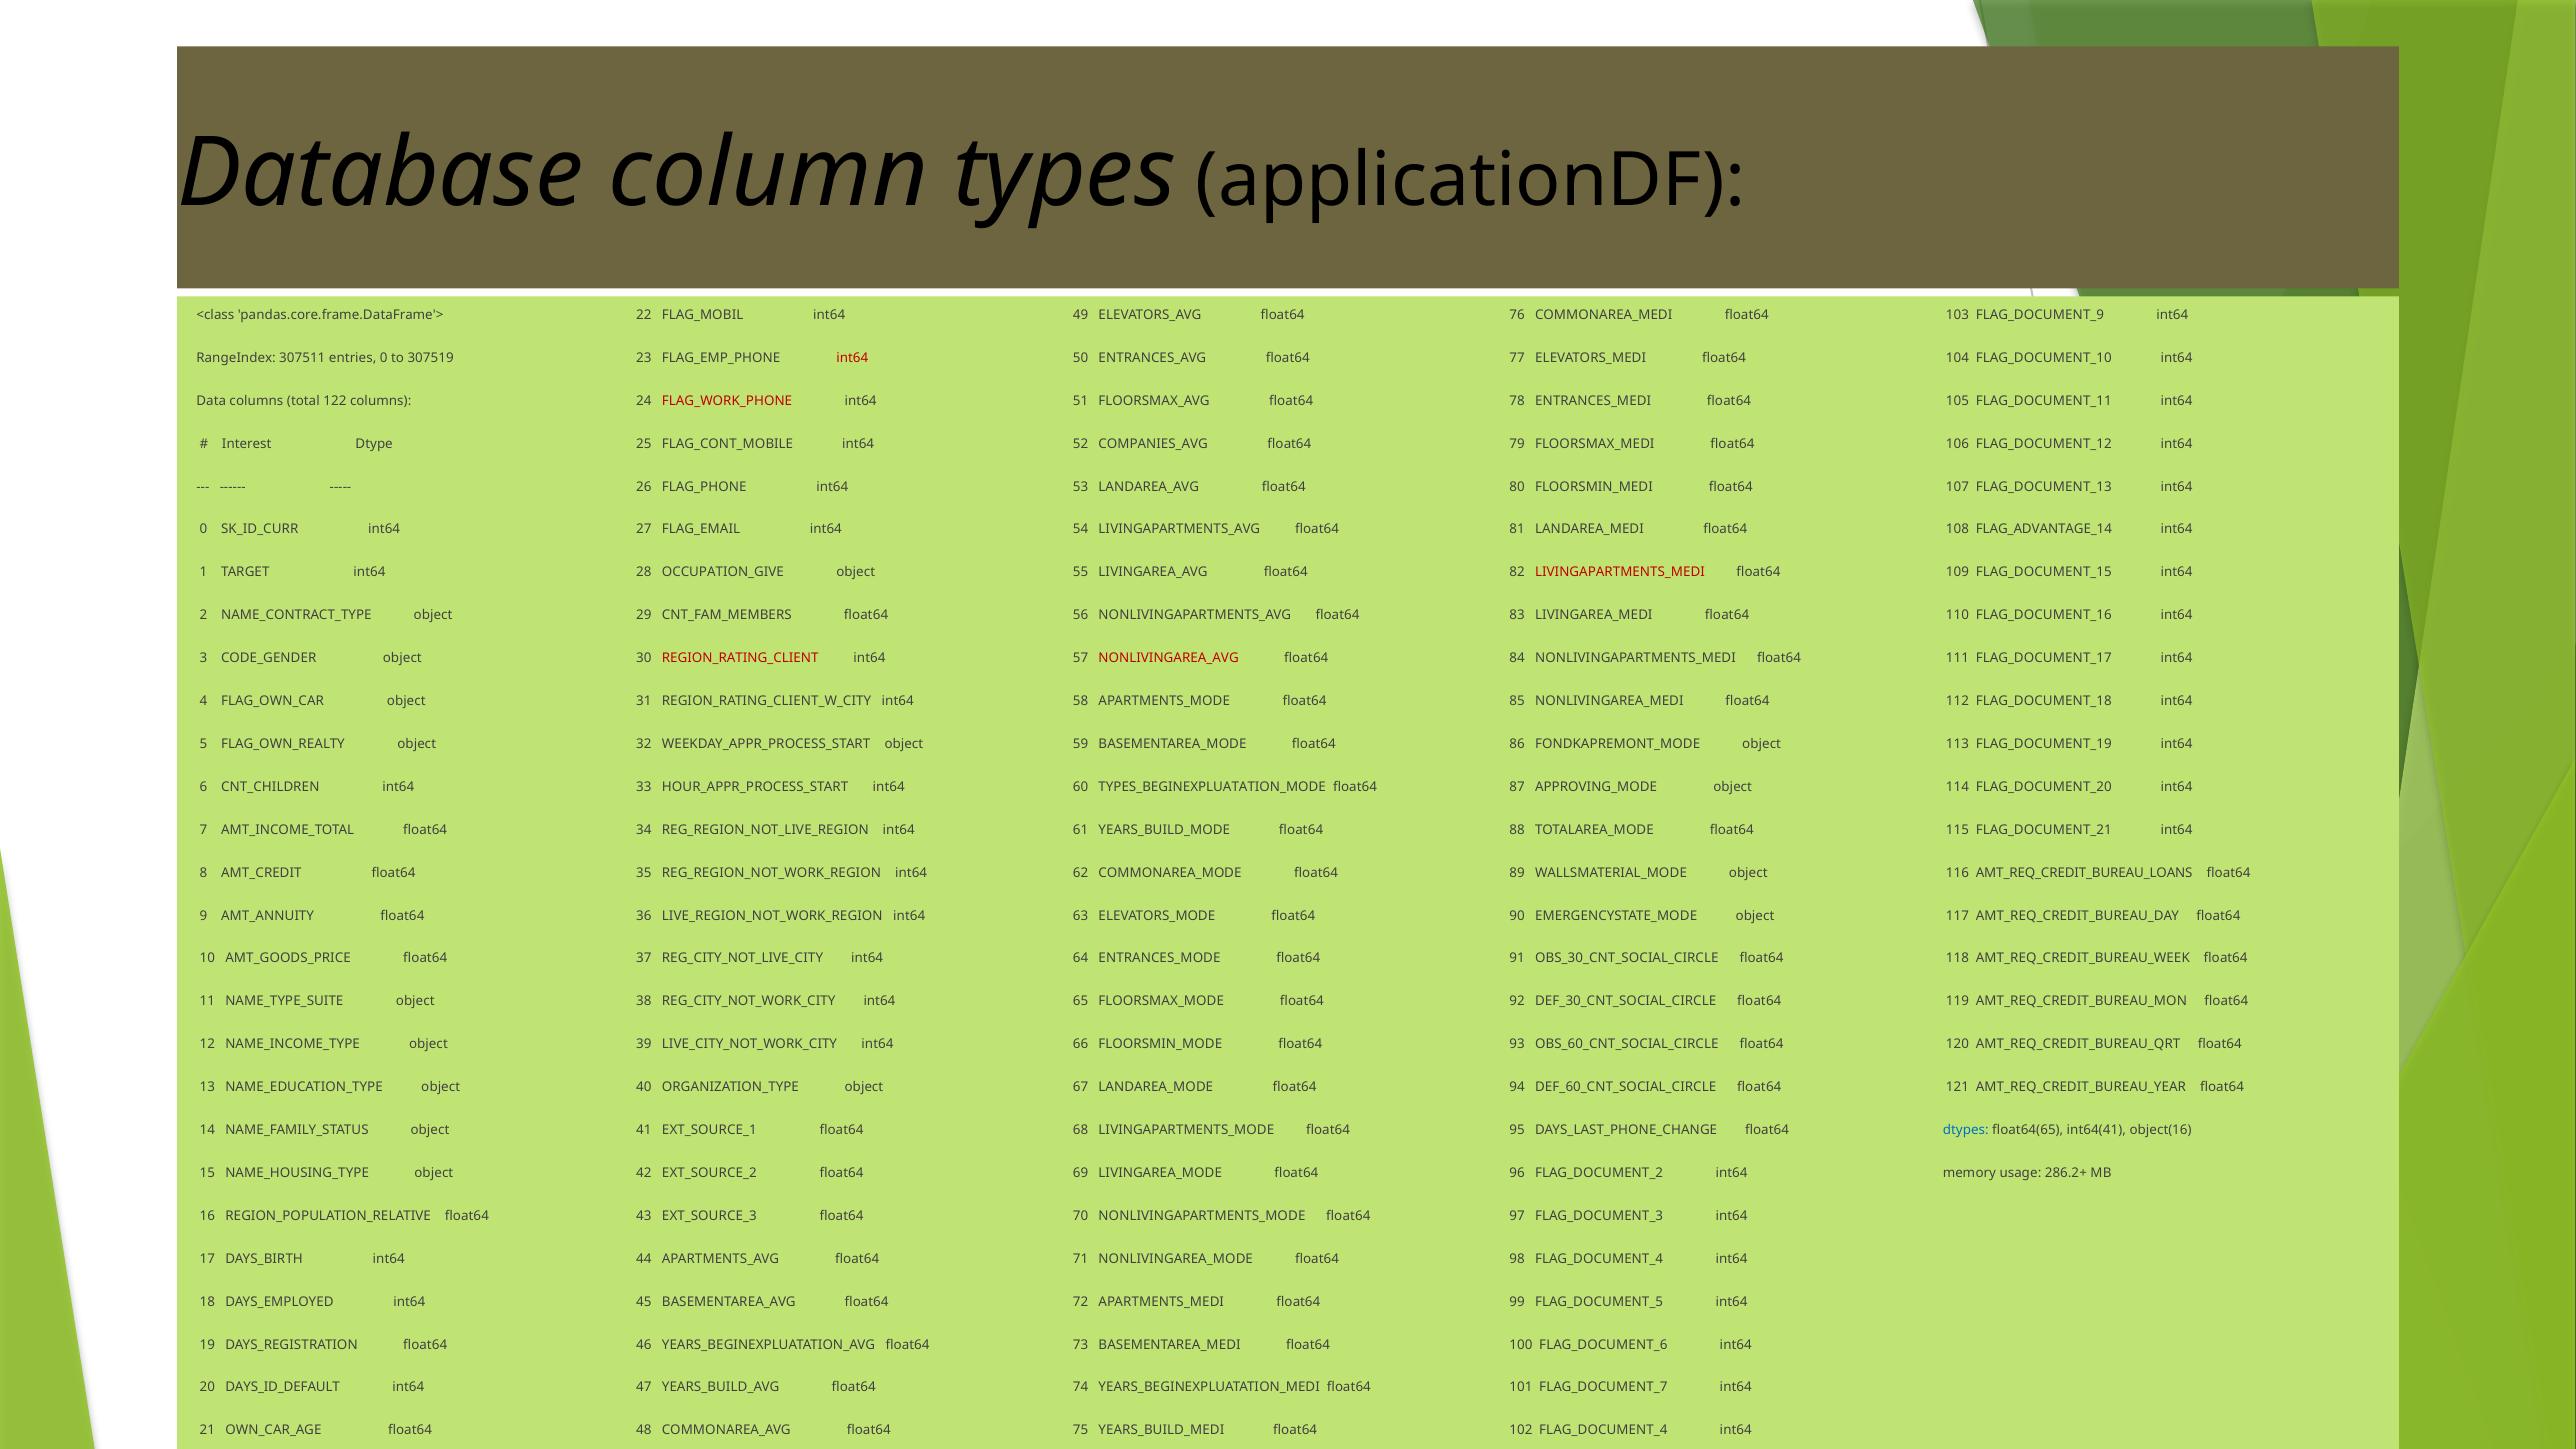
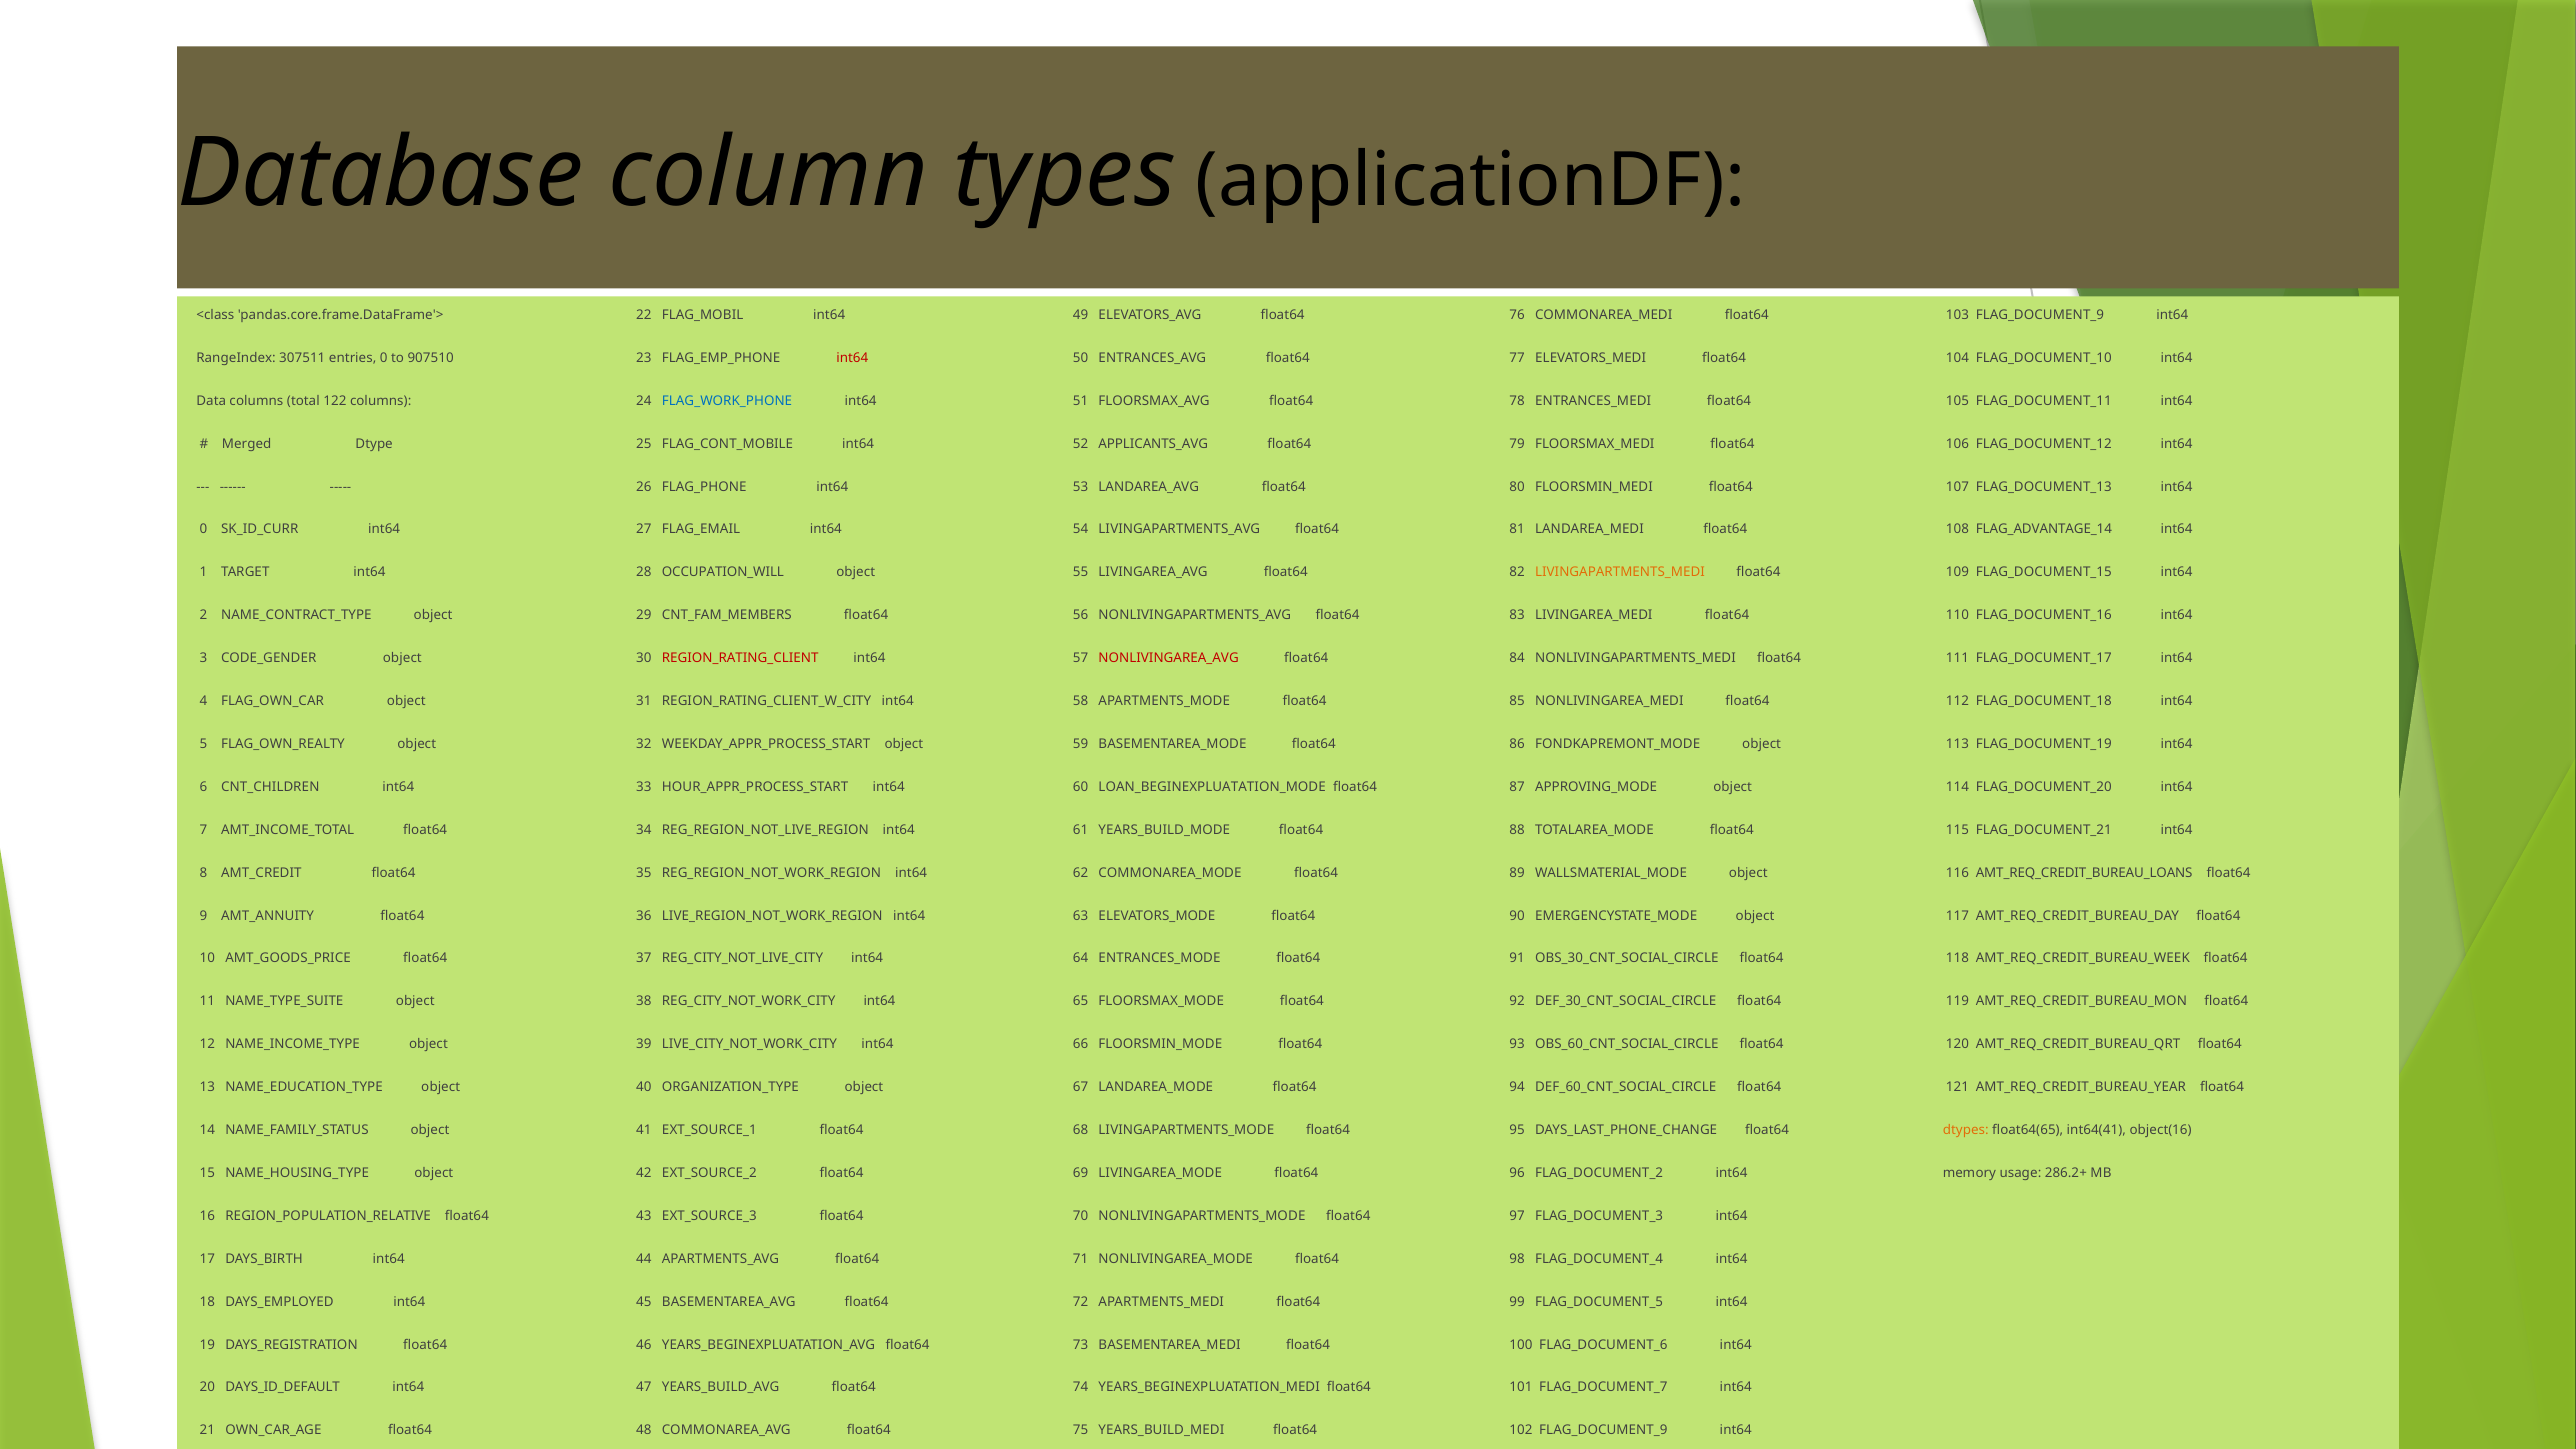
307519: 307519 -> 907510 (431, 358)
FLAG_WORK_PHONE colour: red -> blue (727, 401)
Interest: Interest -> Merged (247, 444)
COMPANIES_AVG: COMPANIES_AVG -> APPLICANTS_AVG (1153, 444)
OCCUPATION_GIVE: OCCUPATION_GIVE -> OCCUPATION_WILL (723, 572)
LIVINGAPARTMENTS_MEDI colour: red -> orange (1620, 572)
TYPES_BEGINEXPLUATATION_MODE: TYPES_BEGINEXPLUATATION_MODE -> LOAN_BEGINEXPLUATATION_MODE (1212, 787)
dtypes colour: blue -> orange (1966, 1130)
102 FLAG_DOCUMENT_4: FLAG_DOCUMENT_4 -> FLAG_DOCUMENT_9 (1603, 1430)
